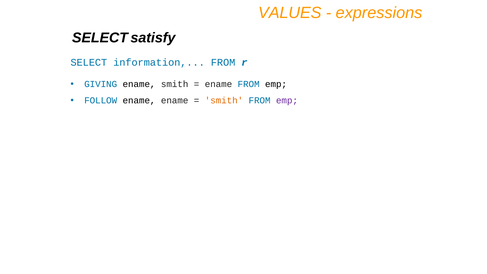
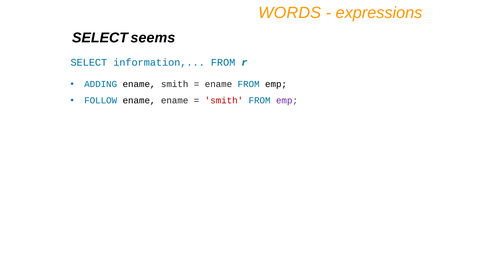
VALUES: VALUES -> WORDS (290, 13)
satisfy: satisfy -> seems (153, 38)
GIVING: GIVING -> ADDING (101, 84)
smith colour: orange -> red (224, 101)
